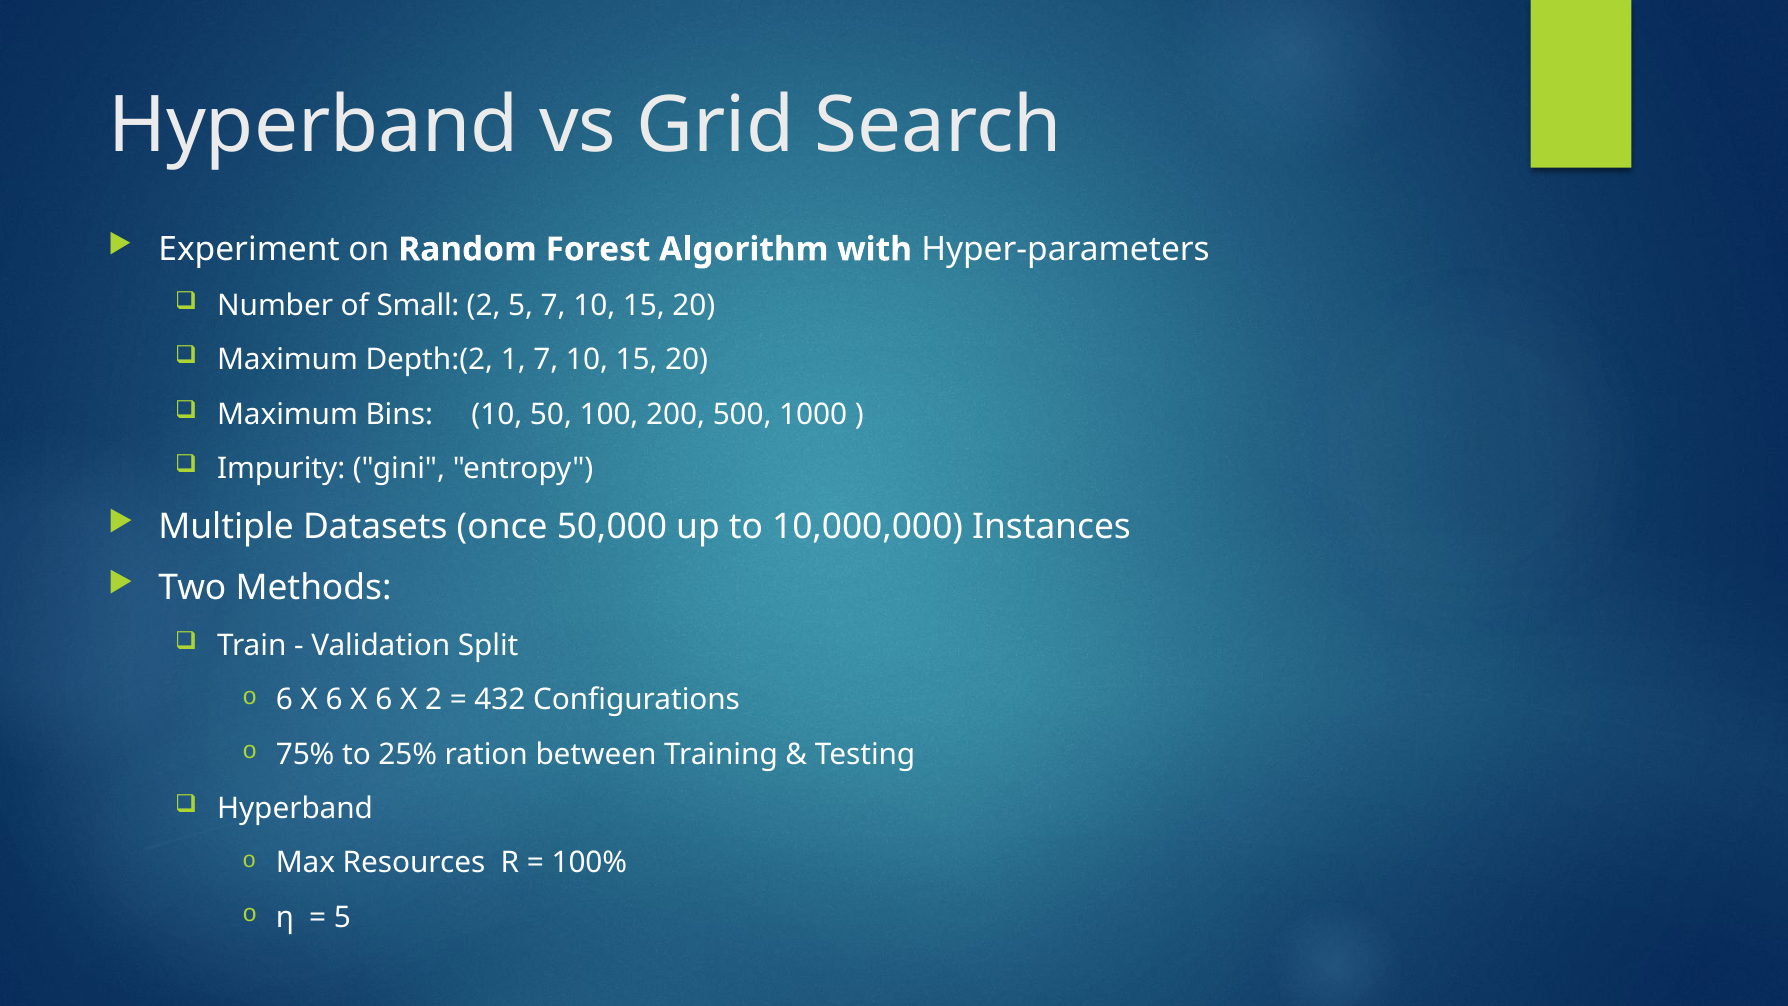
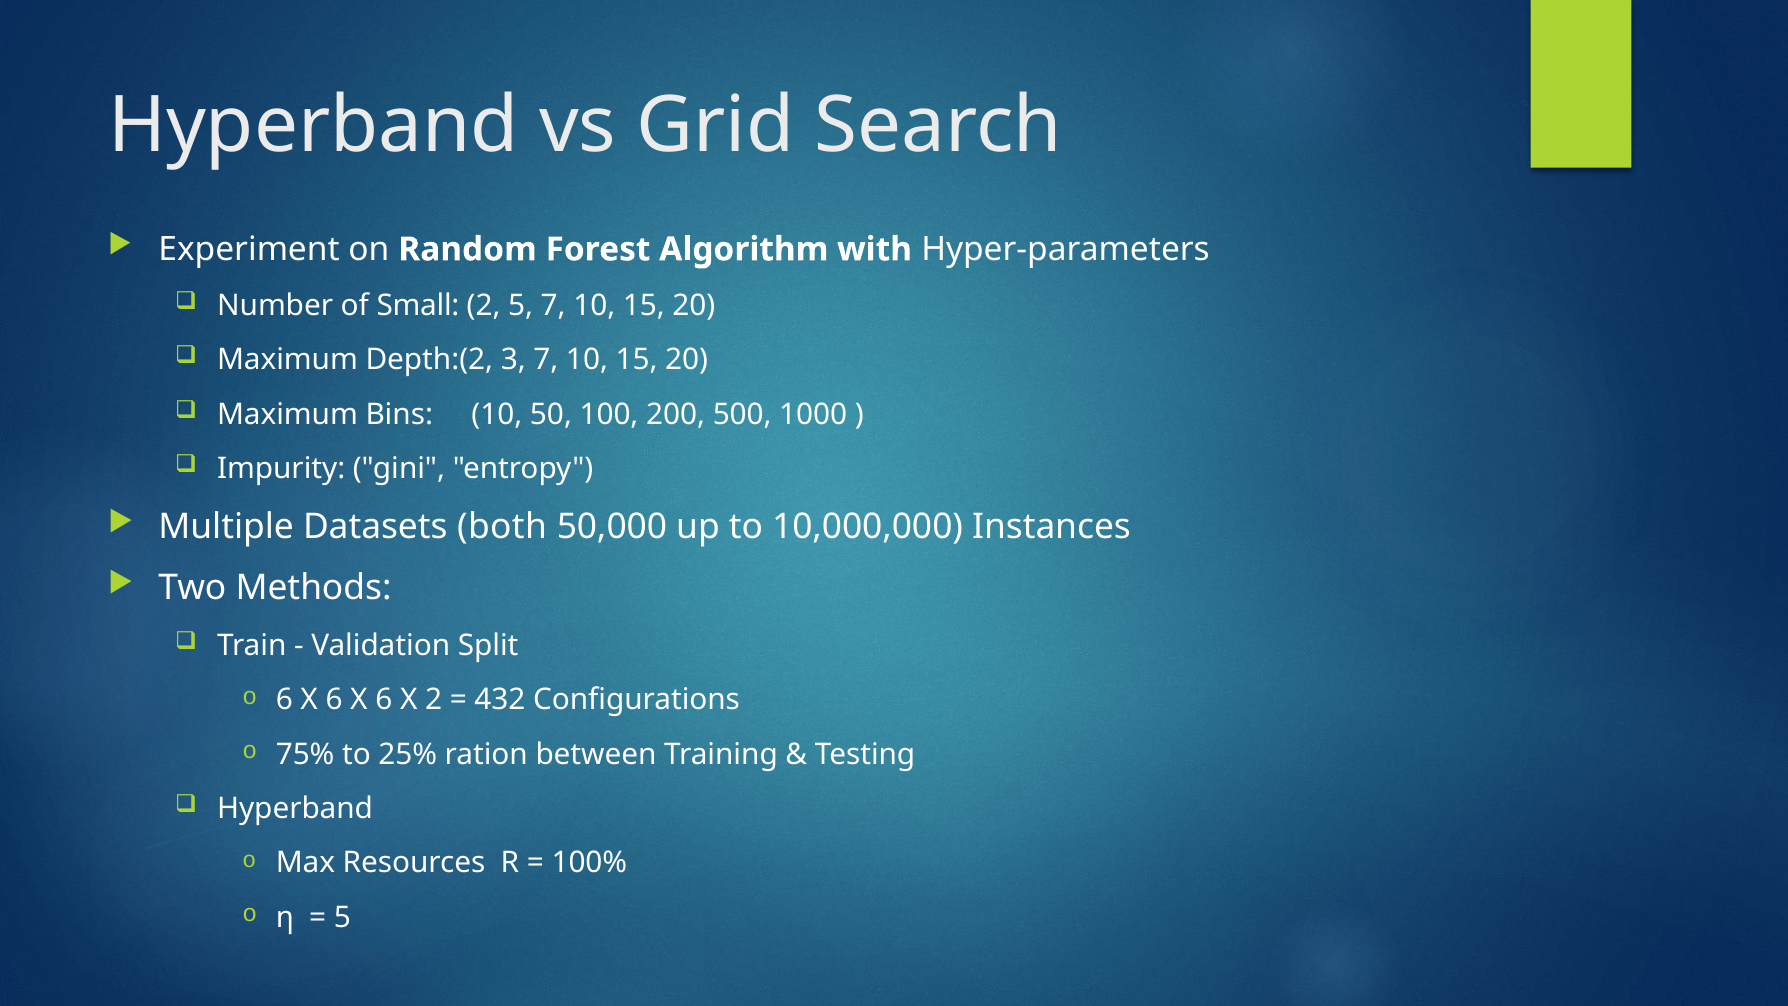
1: 1 -> 3 (513, 360)
once: once -> both (502, 527)
